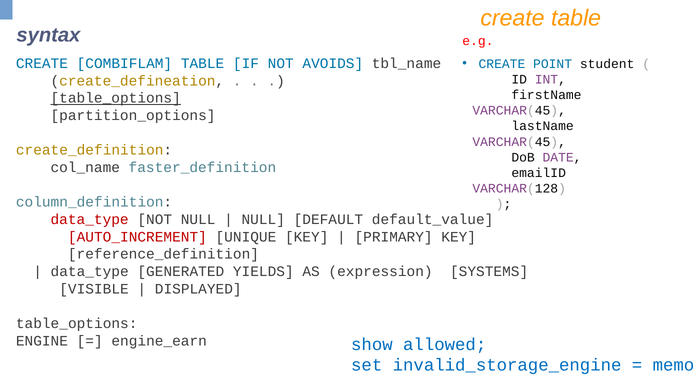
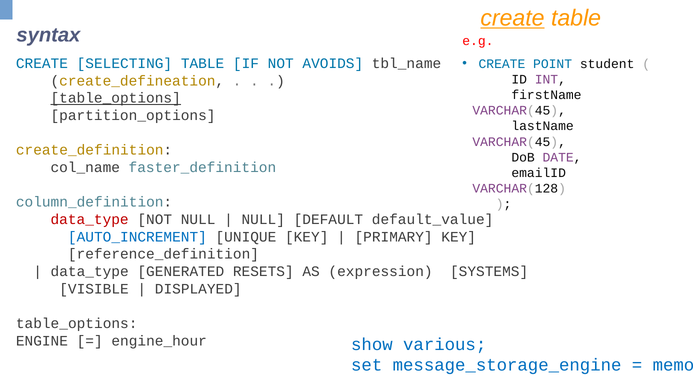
create underline: none -> present (512, 18)
COMBIFLAM: COMBIFLAM -> SELECTING (124, 63)
AUTO_INCREMENT colour: red -> blue (137, 237)
YIELDS: YIELDS -> RESETS (263, 271)
engine_earn: engine_earn -> engine_hour (159, 341)
allowed: allowed -> various (445, 344)
invalid_storage_engine: invalid_storage_engine -> message_storage_engine (507, 365)
